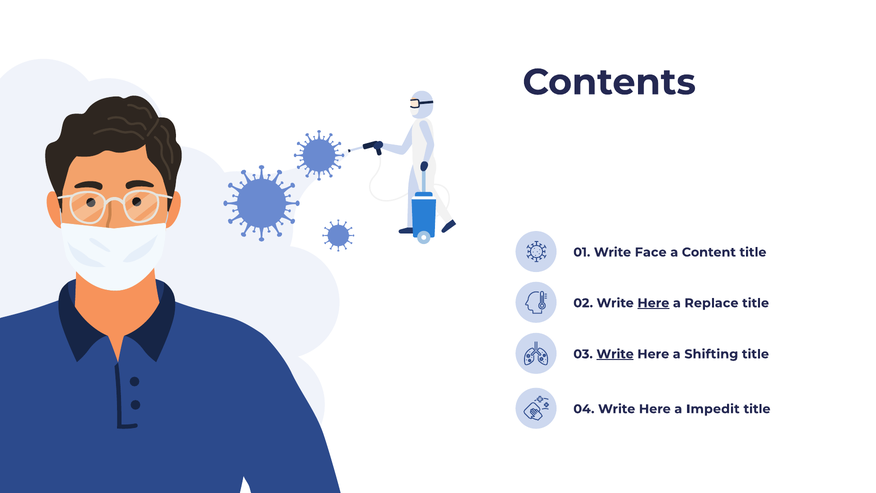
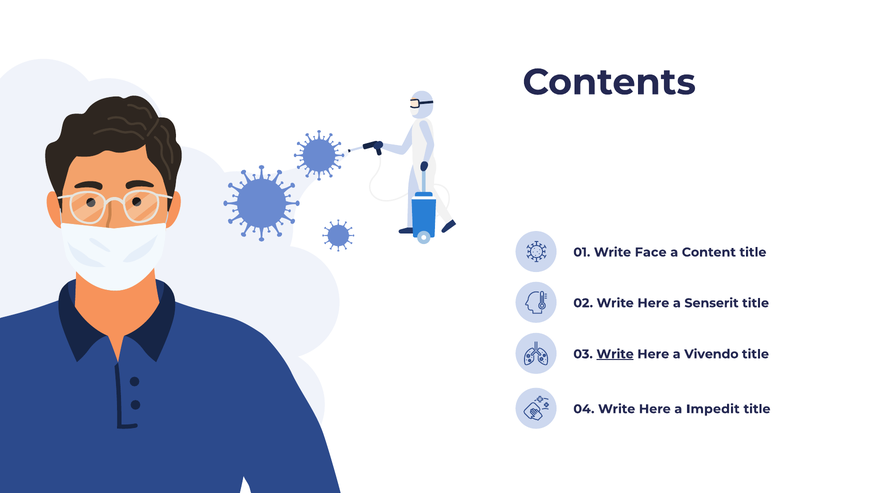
Here underline: present -> none (653, 303)
Replace: Replace -> Senserit (712, 303)
Shifting: Shifting -> Vivendo (711, 354)
